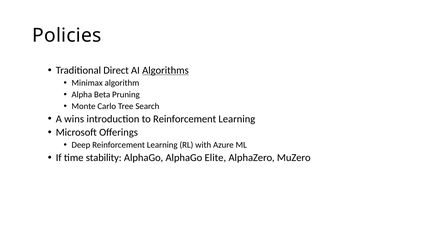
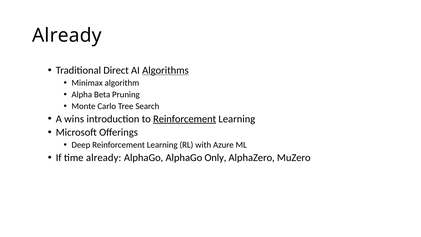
Policies: Policies -> Already (67, 35)
Reinforcement underline: none -> present (185, 119)
time stability: stability -> already (104, 158)
Elite: Elite -> Only (215, 158)
